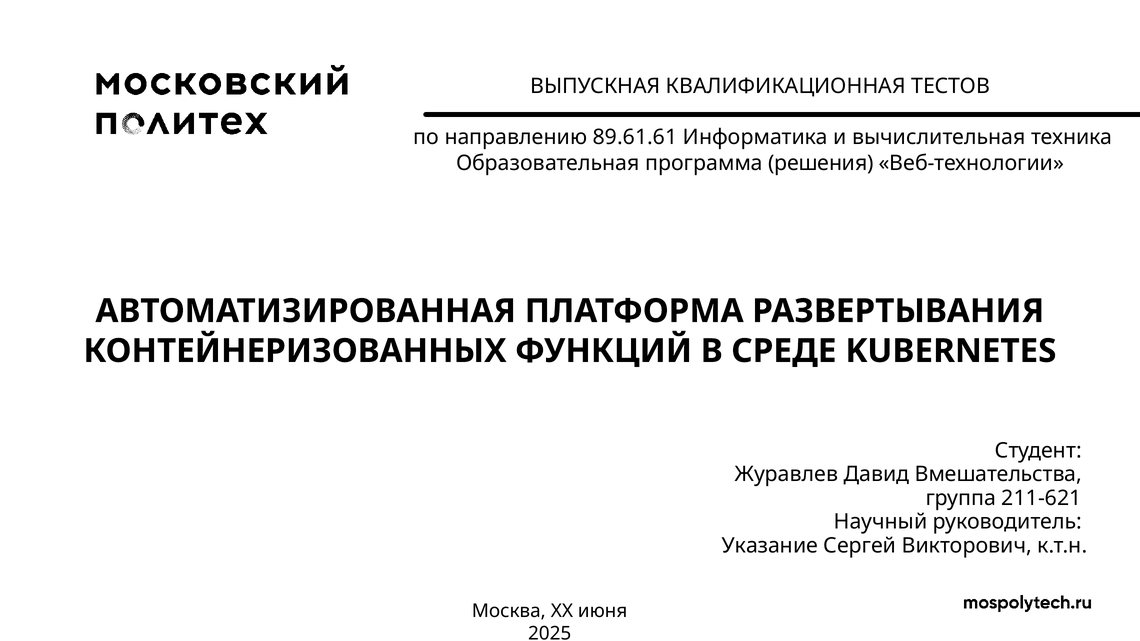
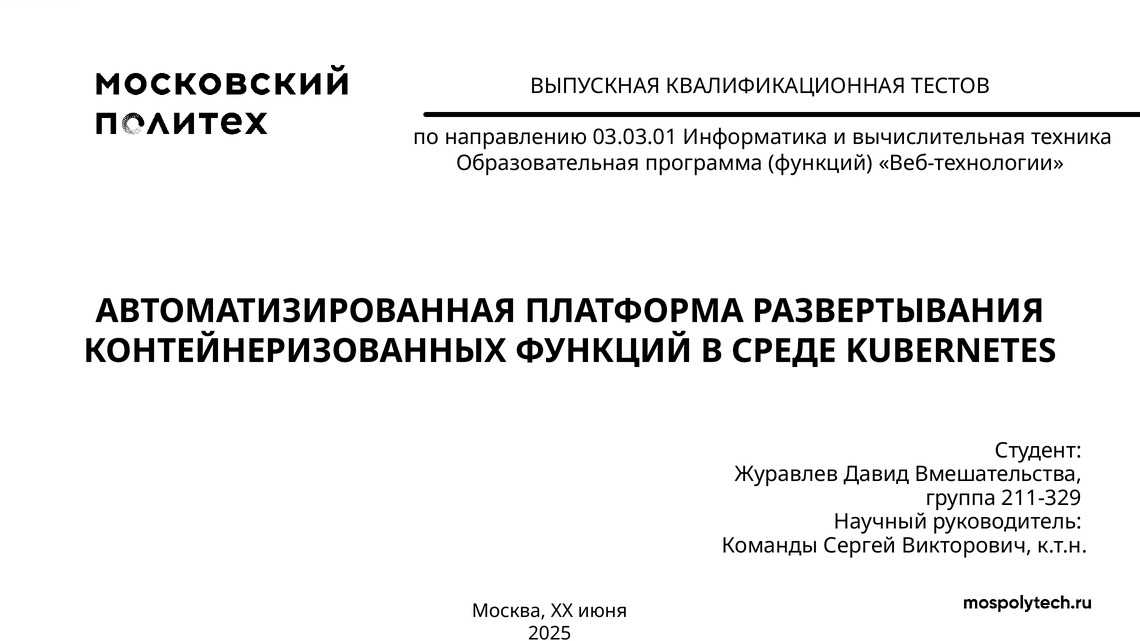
89.61.61: 89.61.61 -> 03.03.01 (635, 137)
программа решения: решения -> функций (821, 163)
211-621: 211-621 -> 211-329 (1042, 498)
Указание: Указание -> Команды (770, 546)
